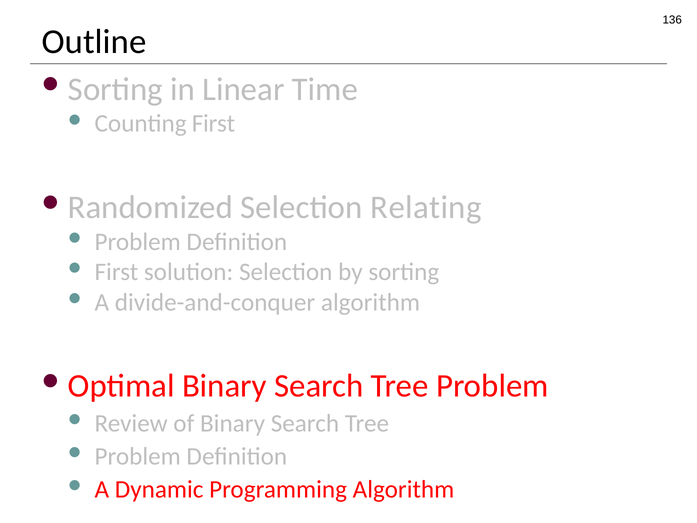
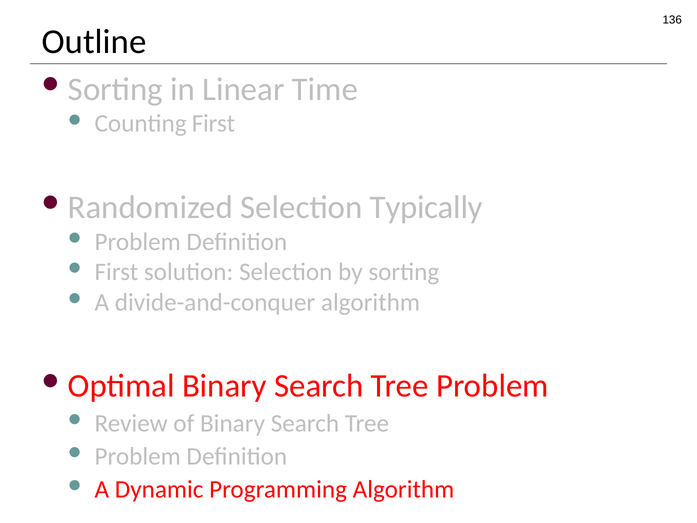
Relating: Relating -> Typically (426, 207)
